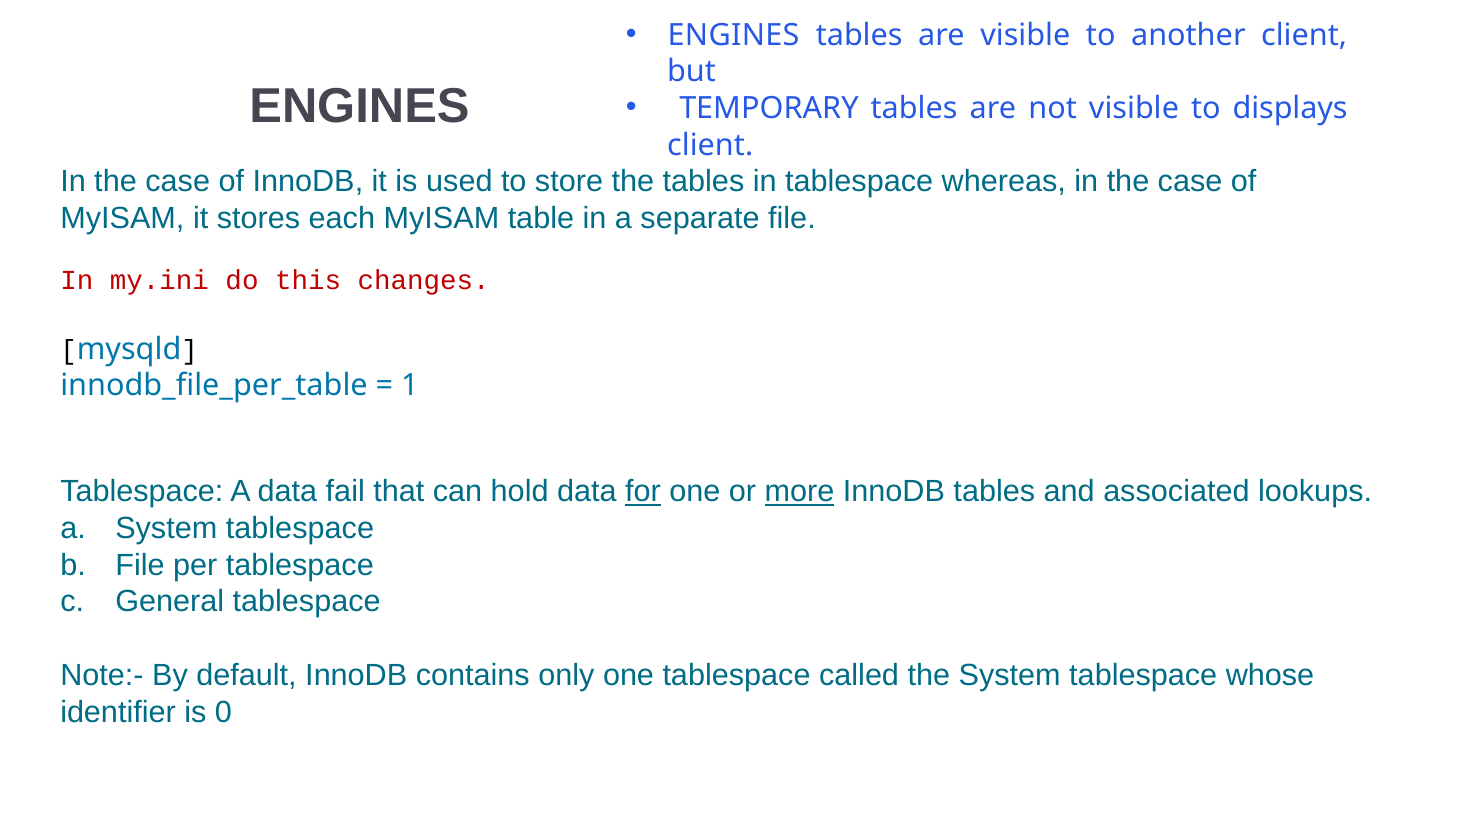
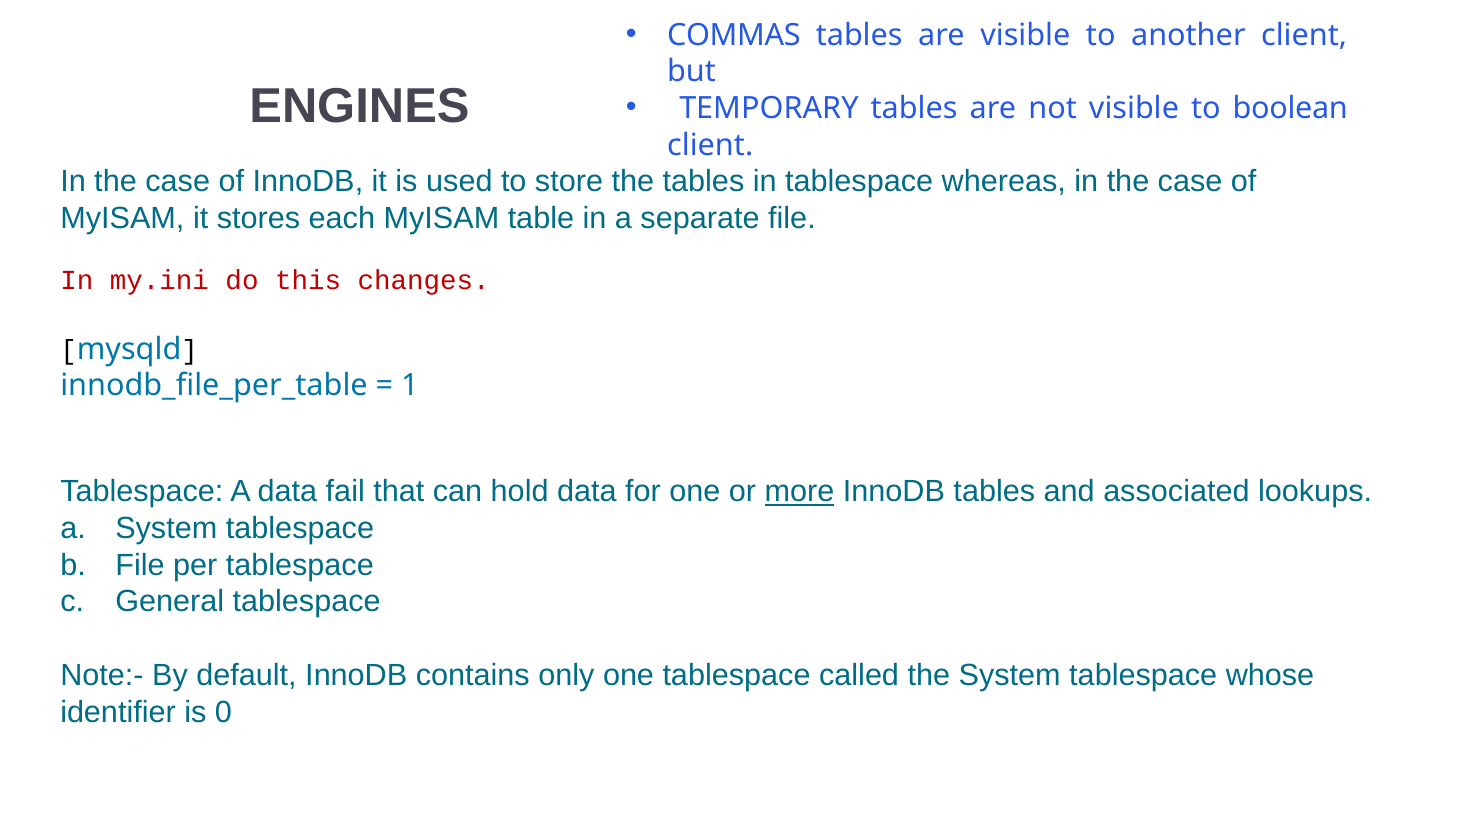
ENGINES: ENGINES -> COMMAS (734, 35)
displays: displays -> boolean (1290, 108)
for underline: present -> none (643, 491)
